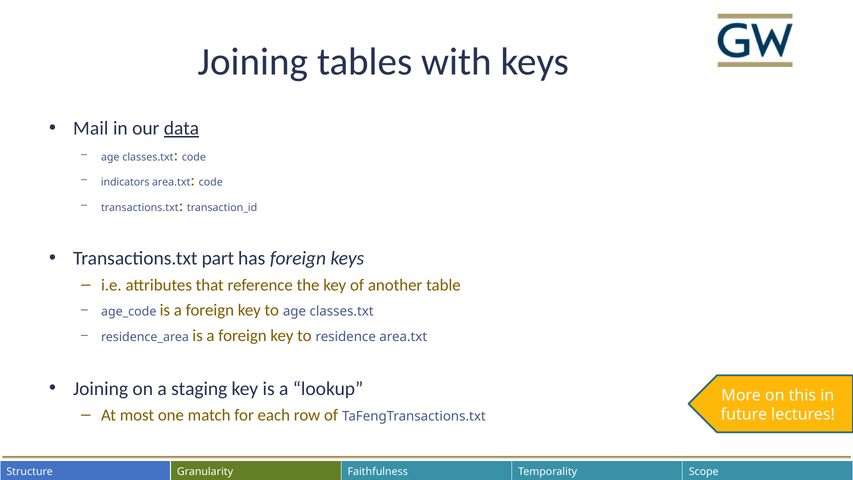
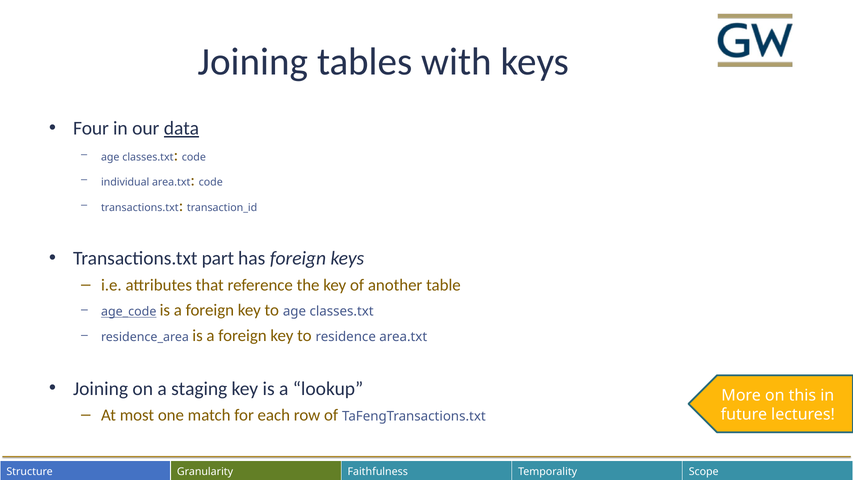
Mail: Mail -> Four (91, 128)
indicators: indicators -> individual (125, 182)
age_code underline: none -> present (129, 312)
